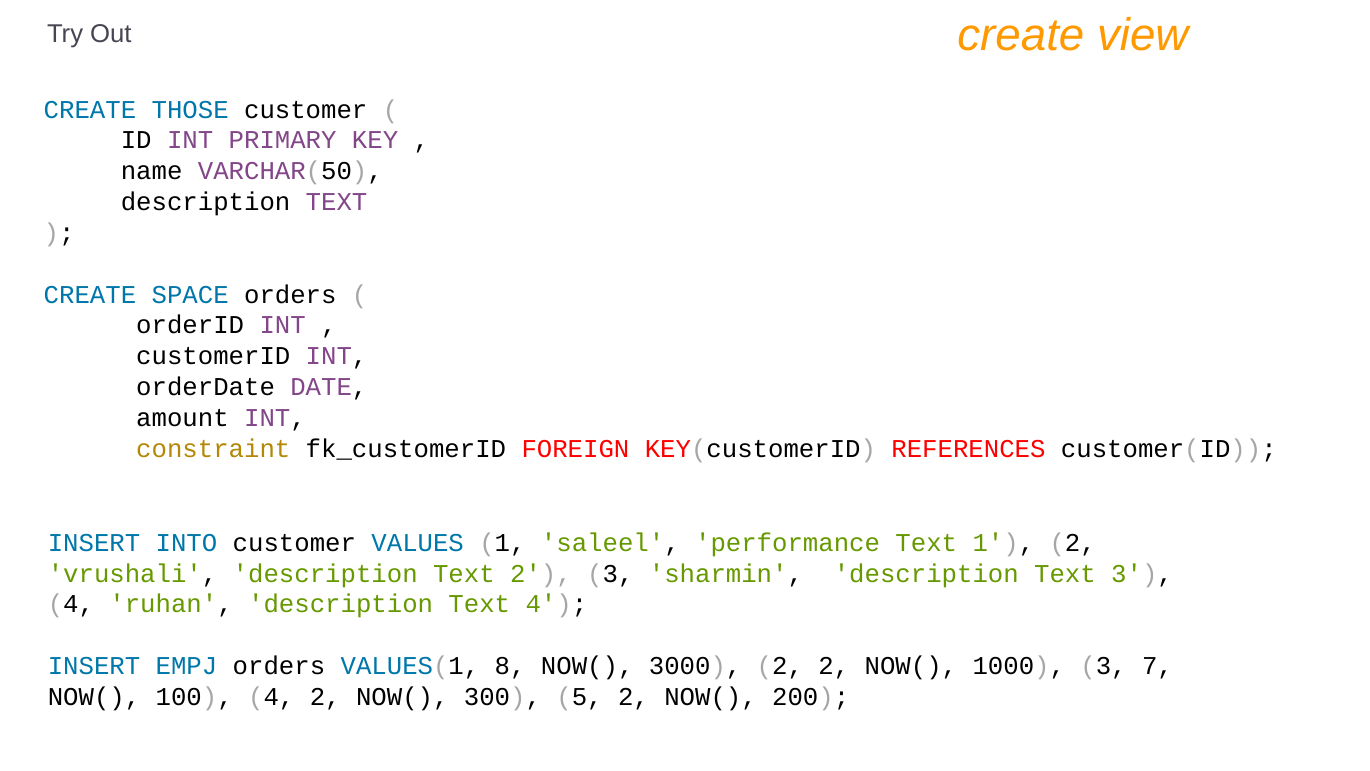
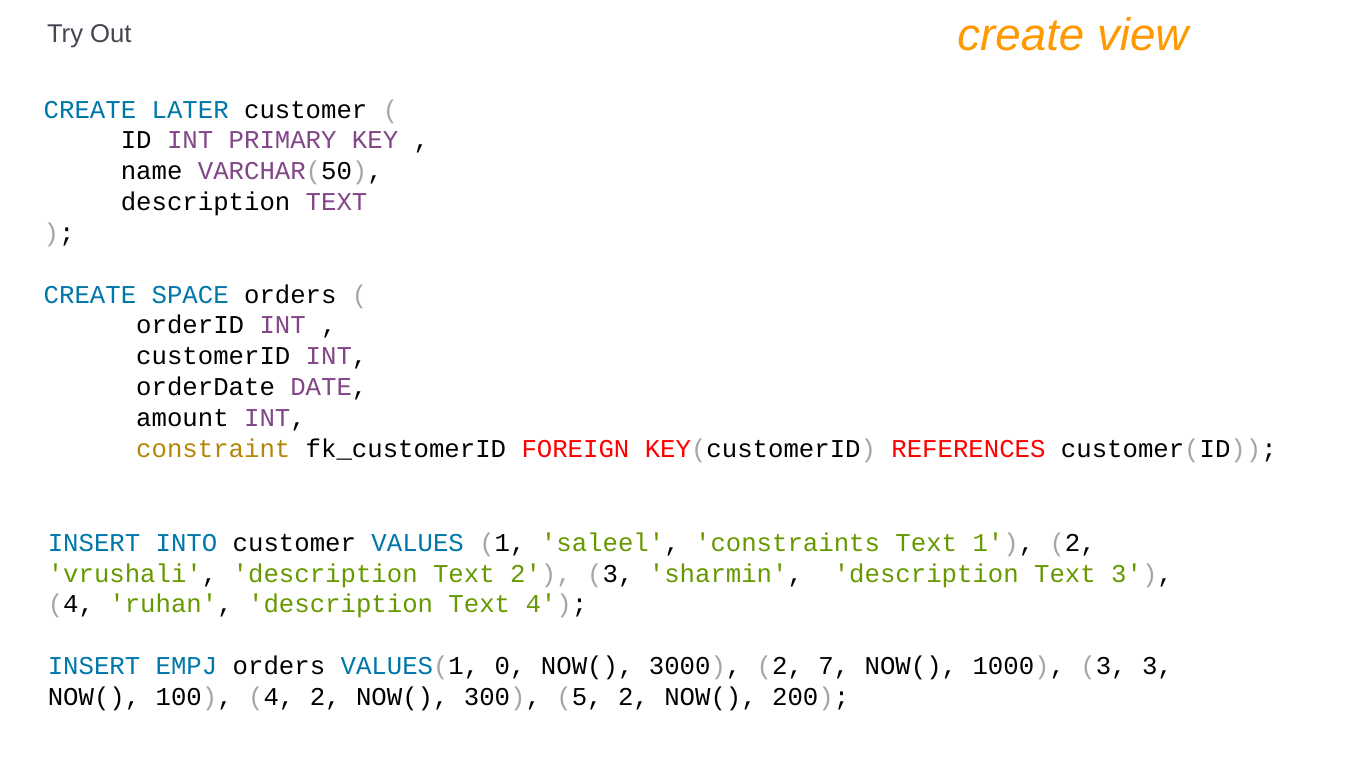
THOSE: THOSE -> LATER (190, 109)
performance: performance -> constraints (788, 543)
8: 8 -> 0 (510, 666)
2 2: 2 -> 7 (834, 666)
3 7: 7 -> 3 (1157, 666)
